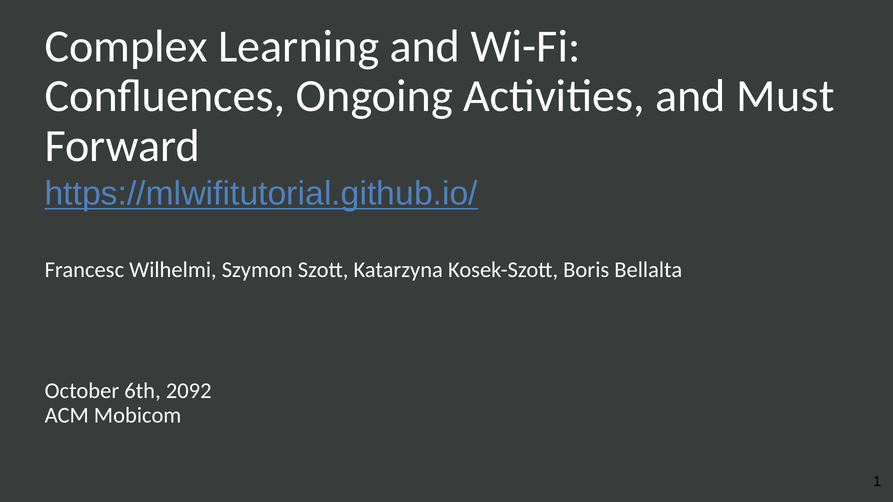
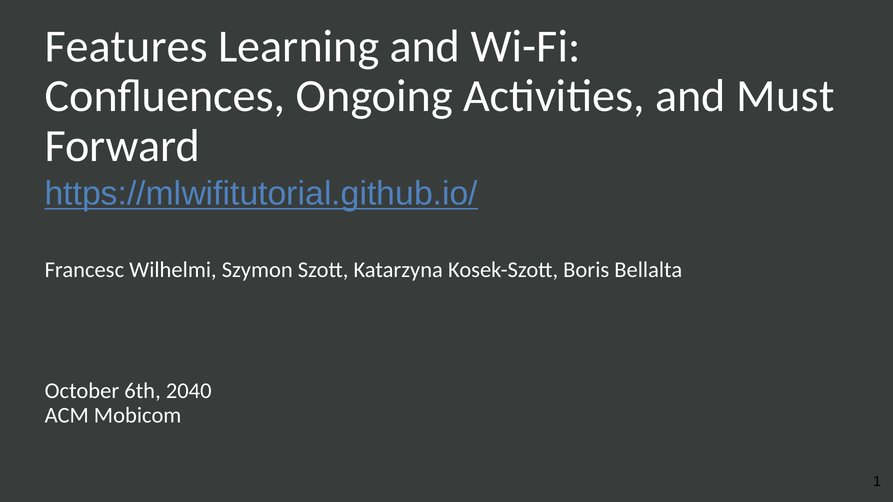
Complex: Complex -> Features (126, 47)
2092: 2092 -> 2040 (189, 391)
